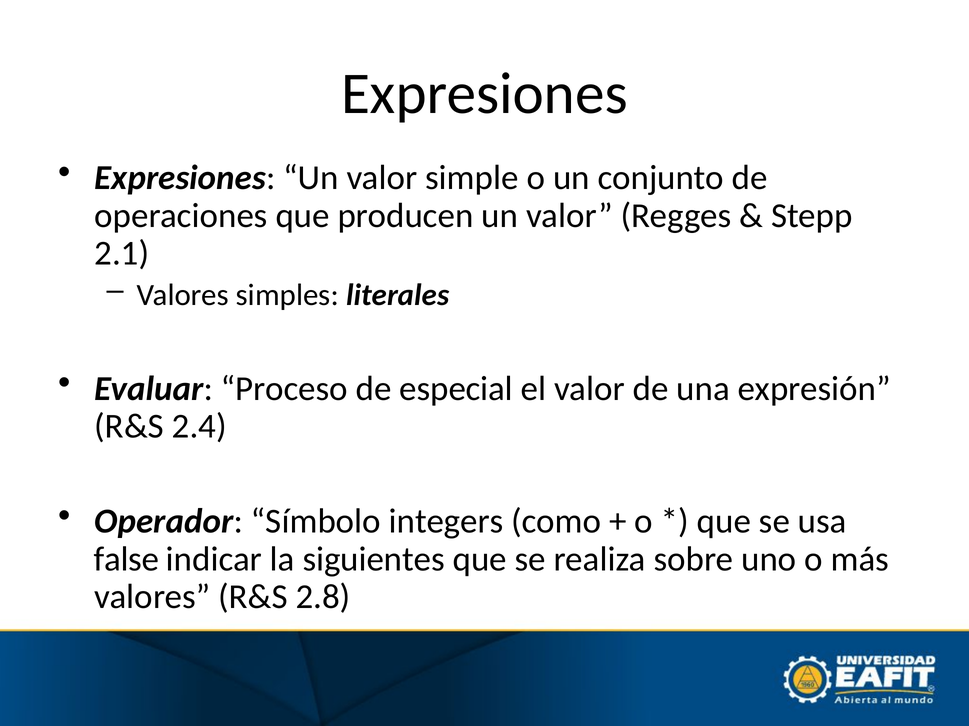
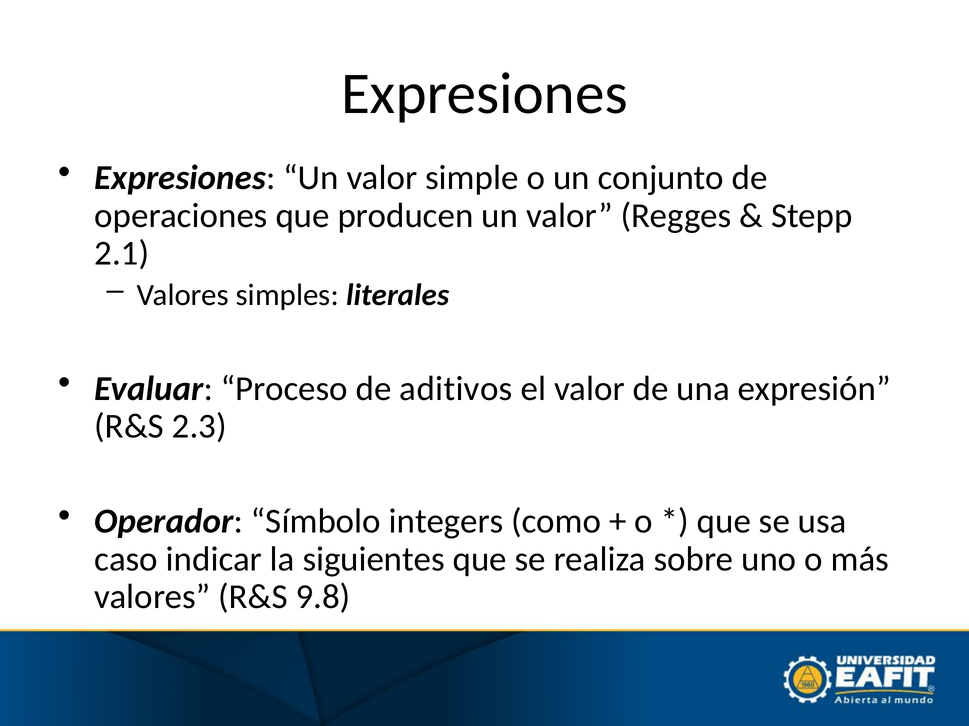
especial: especial -> aditivos (456, 389)
2.4: 2.4 -> 2.3 (199, 427)
false: false -> caso (126, 560)
2.8: 2.8 -> 9.8 (323, 597)
